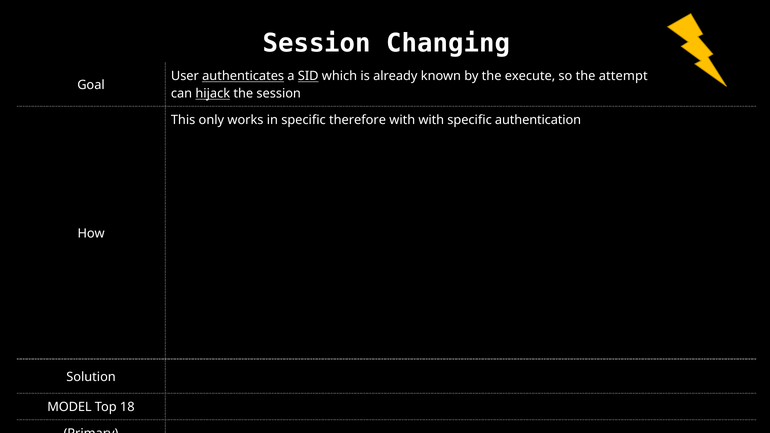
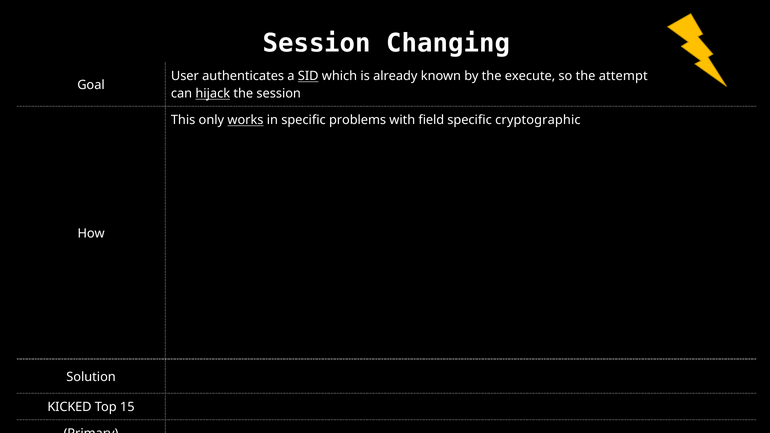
authenticates underline: present -> none (243, 76)
works underline: none -> present (245, 120)
therefore: therefore -> problems (358, 120)
with with: with -> field (431, 120)
authentication: authentication -> cryptographic (538, 120)
MODEL: MODEL -> KICKED (69, 407)
18: 18 -> 15 (127, 407)
